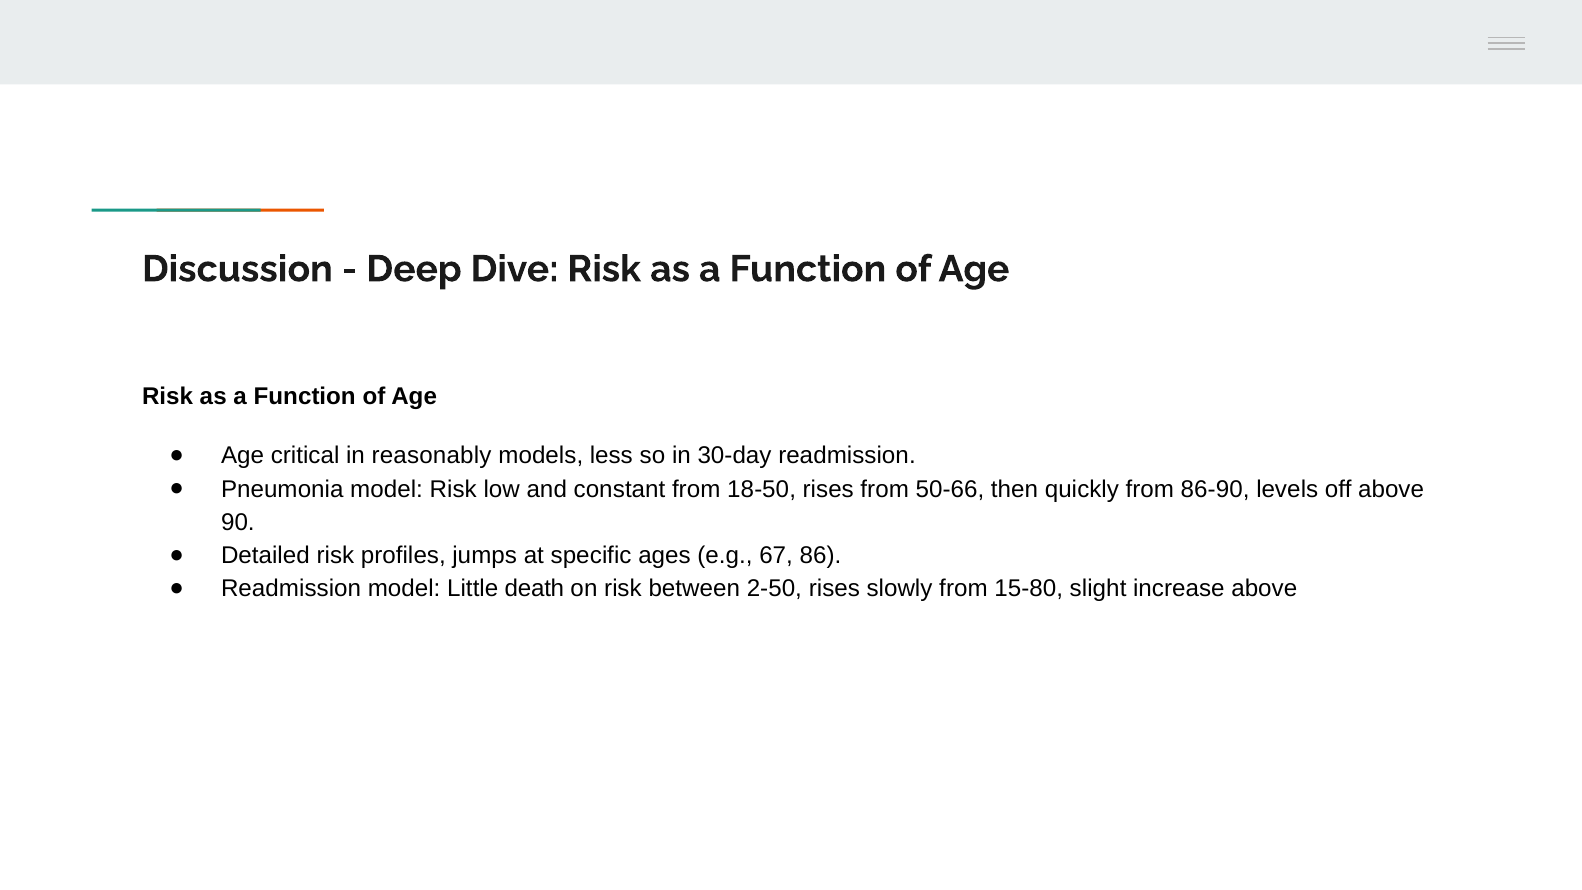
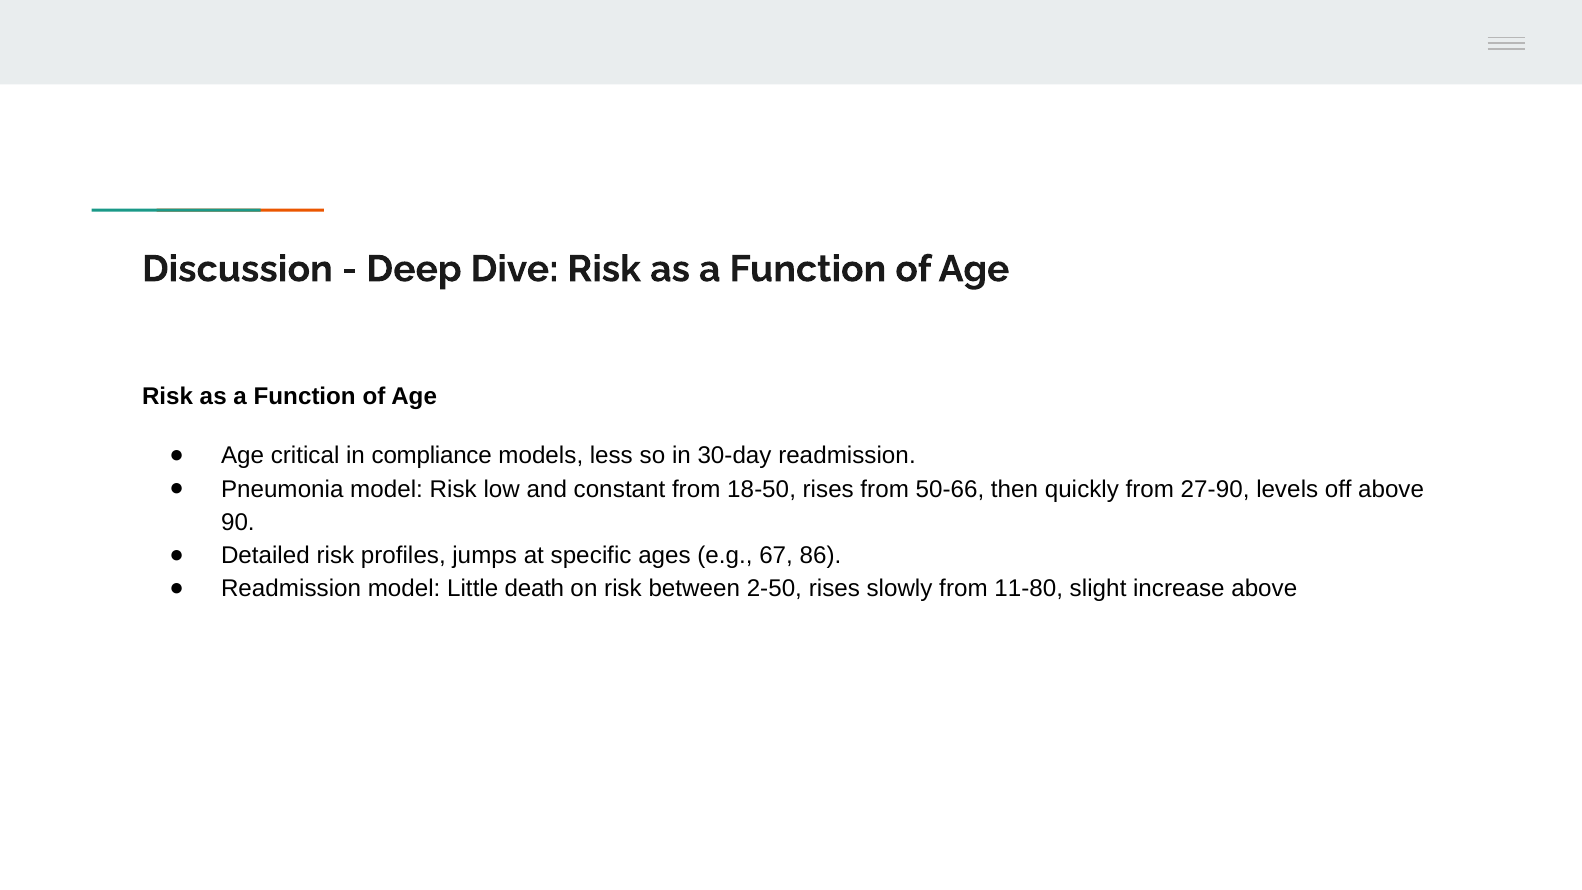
reasonably: reasonably -> compliance (432, 456)
86-90: 86-90 -> 27-90 (1215, 489)
15-80: 15-80 -> 11-80 (1029, 589)
